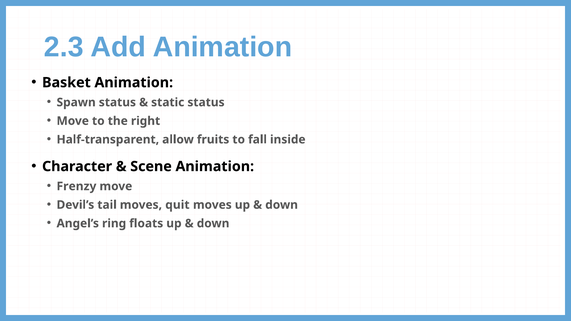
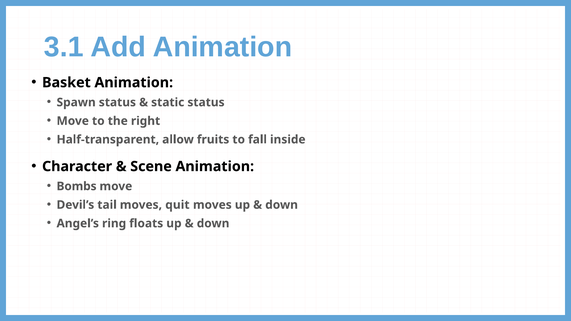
2.3: 2.3 -> 3.1 (64, 47)
Frenzy: Frenzy -> Bombs (77, 186)
